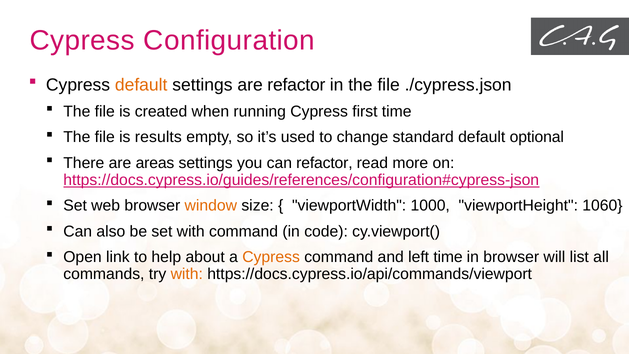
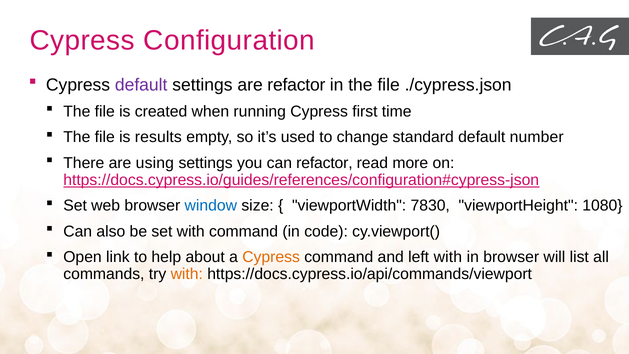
default colour: orange -> purple (141, 85)
optional: optional -> number (537, 137)
areas: areas -> using (155, 163)
window colour: orange -> blue (211, 206)
1000: 1000 -> 7830 (430, 206)
1060: 1060 -> 1080 (602, 206)
left time: time -> with (448, 257)
